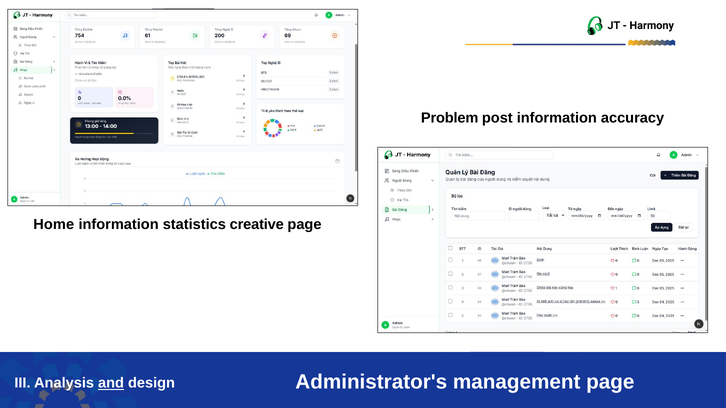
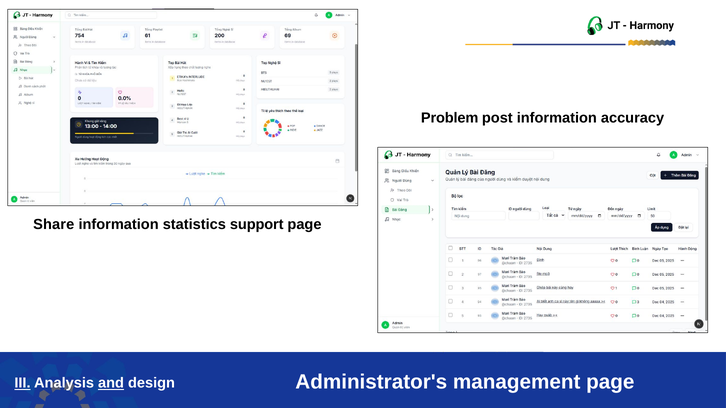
Home: Home -> Share (54, 225)
creative: creative -> support (257, 225)
III underline: none -> present (22, 383)
